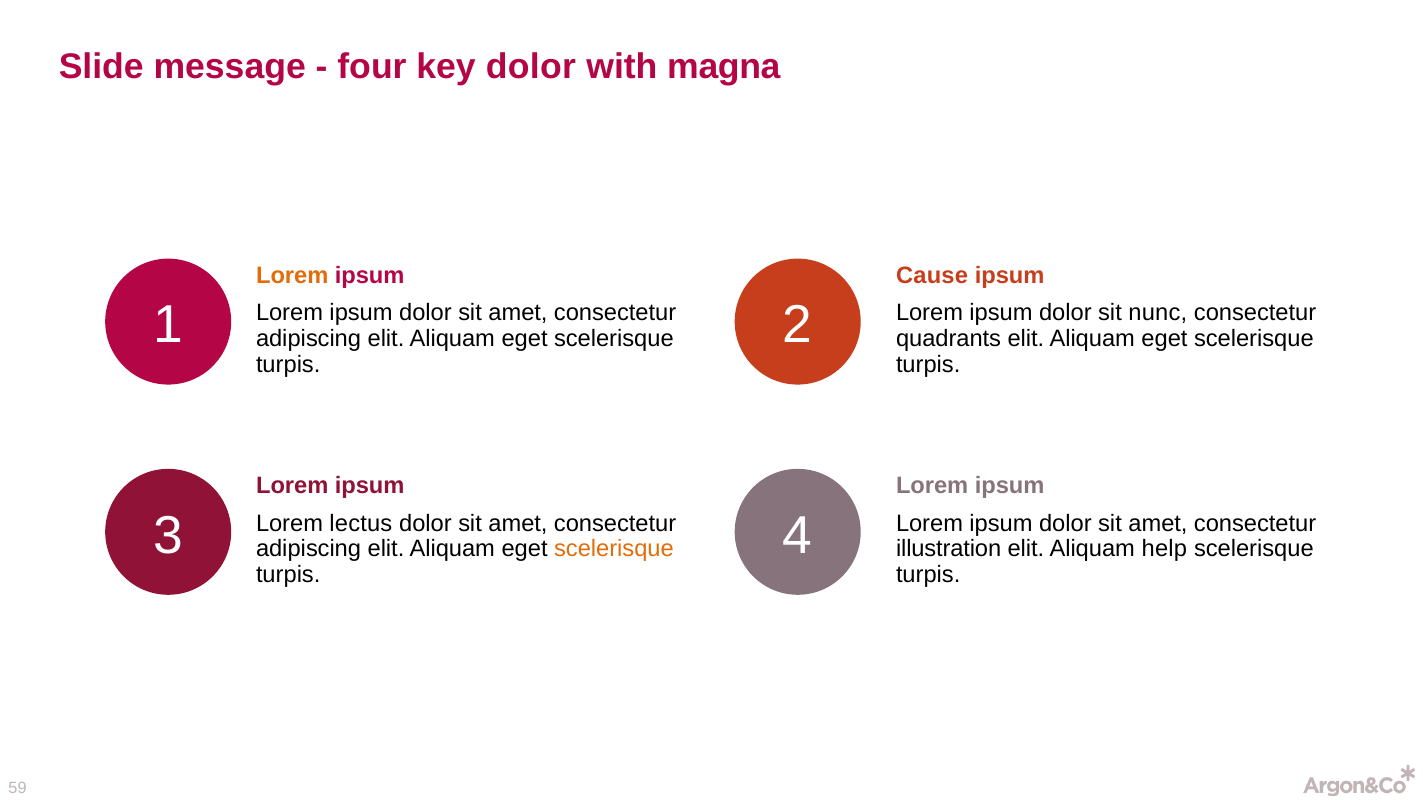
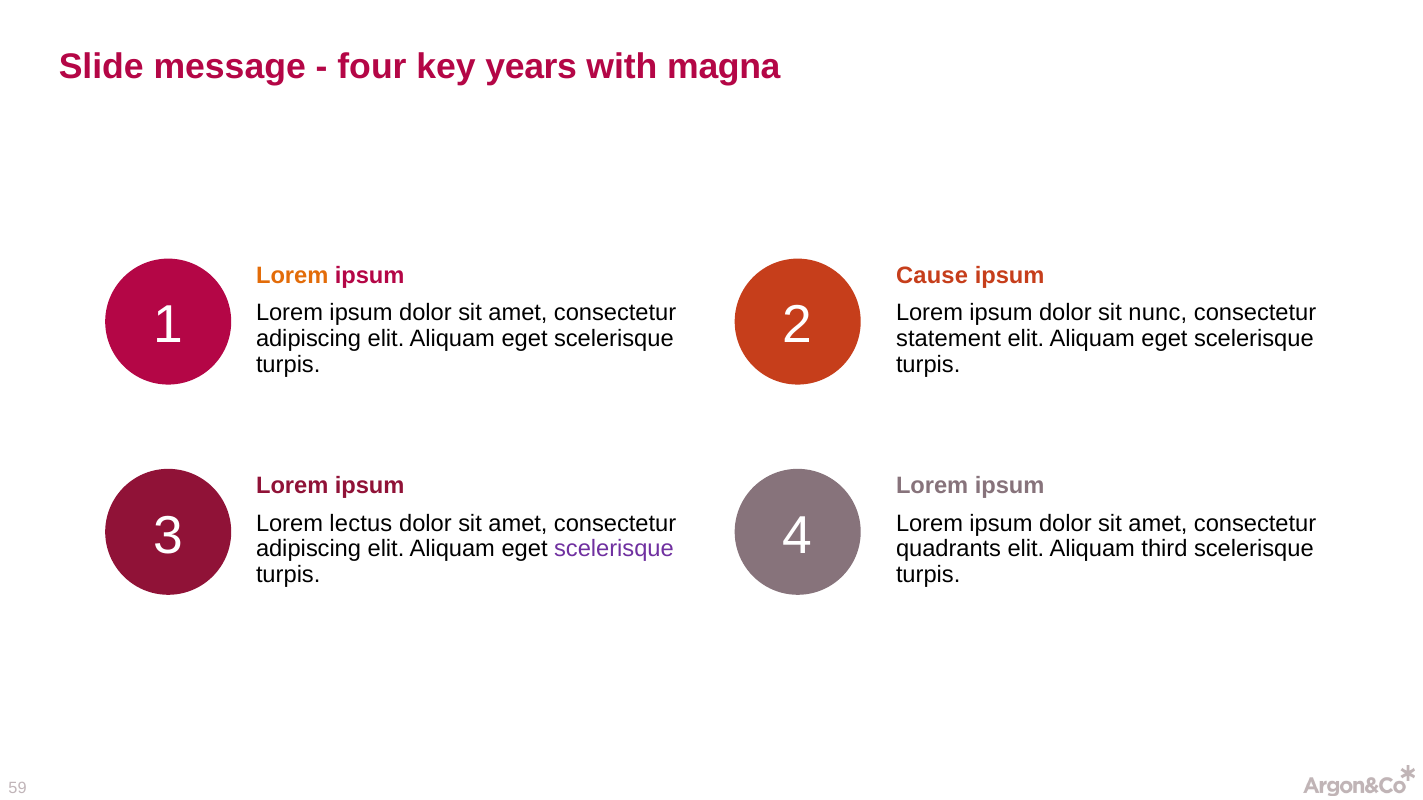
key dolor: dolor -> years (531, 67)
quadrants: quadrants -> statement (948, 339)
scelerisque colour: orange -> purple (614, 549)
illustration: illustration -> quadrants (949, 549)
help: help -> third (1165, 549)
